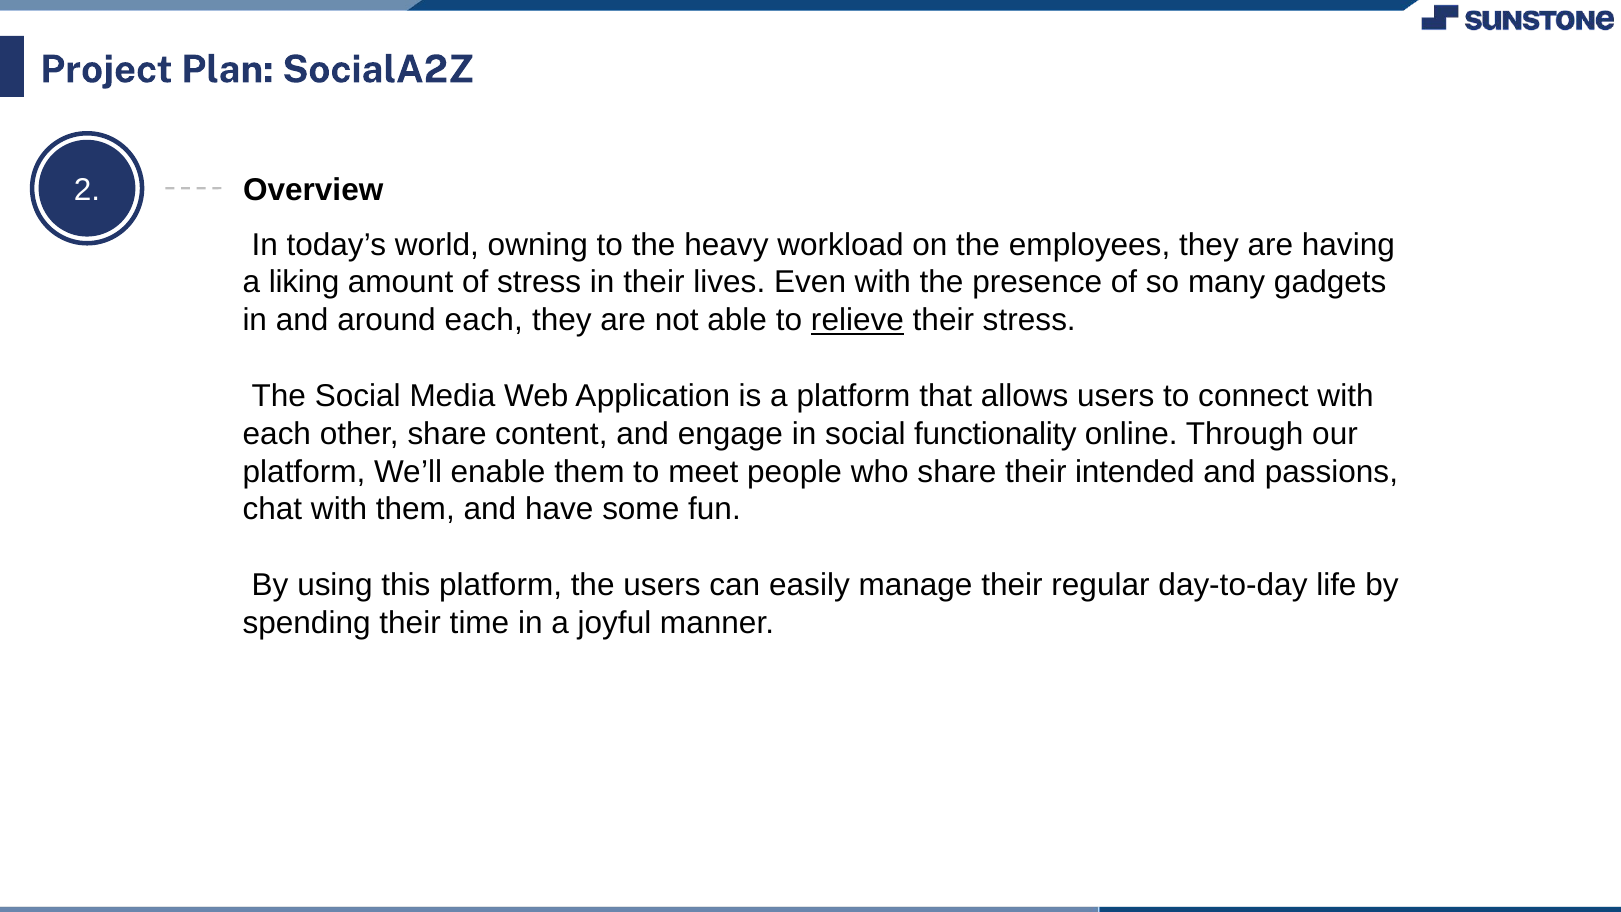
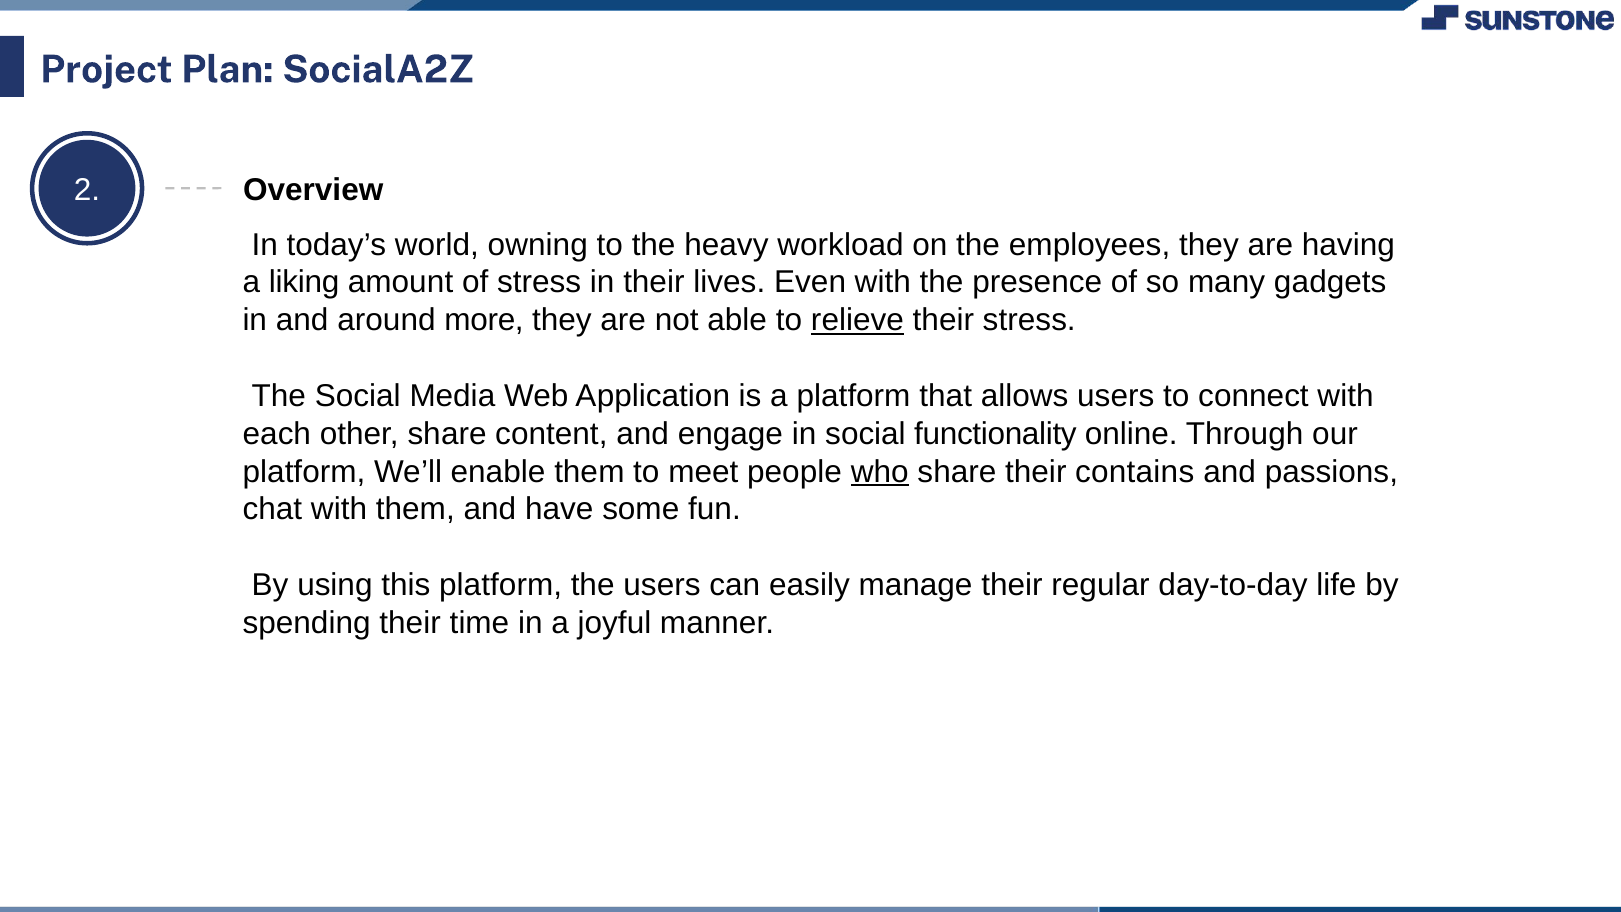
around each: each -> more (484, 320)
who underline: none -> present (880, 472)
intended: intended -> contains (1135, 472)
